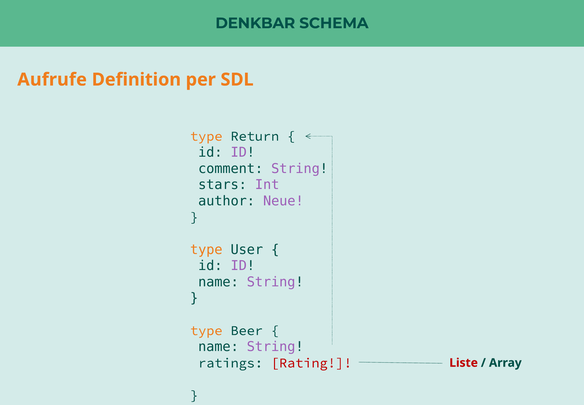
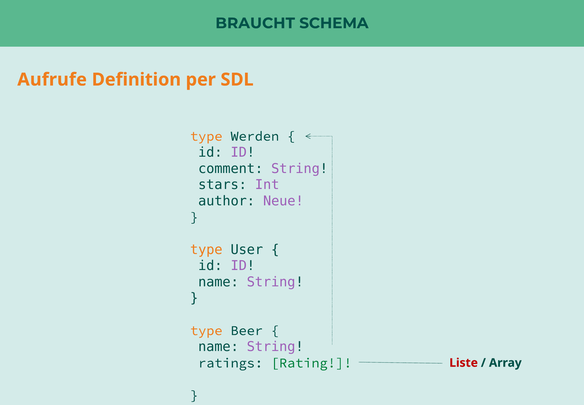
DENKBAR: DENKBAR -> BRAUCHT (255, 23)
Return: Return -> Werden (255, 136)
Rating colour: red -> green (311, 362)
